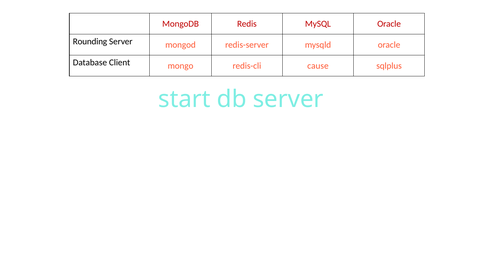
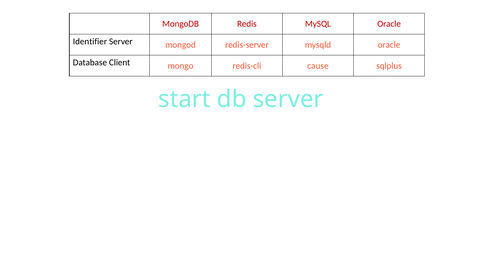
Rounding: Rounding -> Identifier (90, 42)
